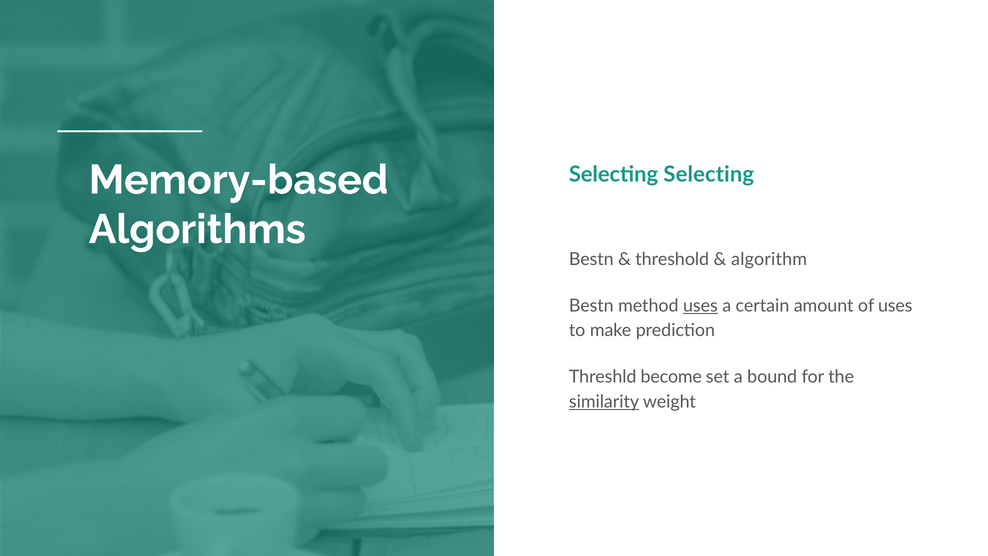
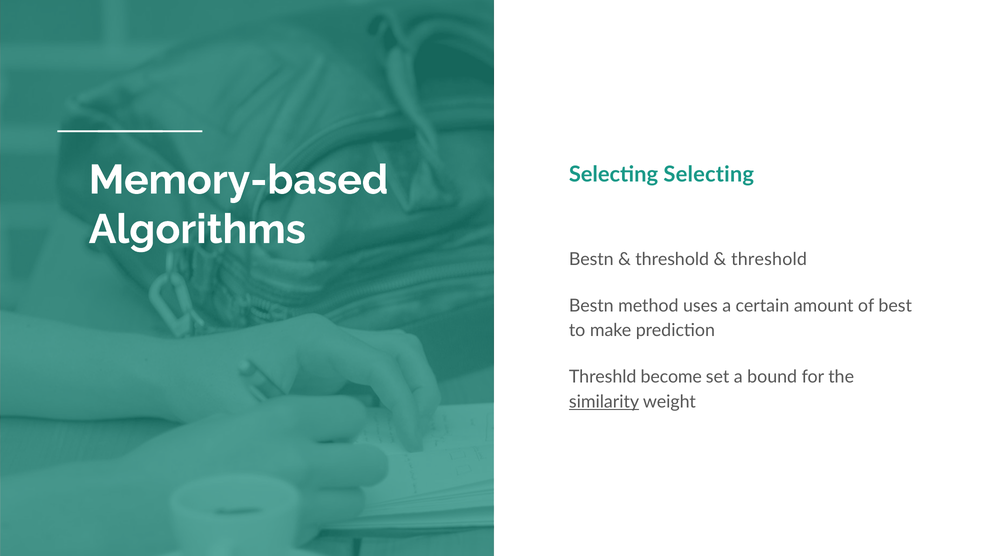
algorithm: algorithm -> threshold (769, 259)
uses underline: present -> none (700, 306)
of uses: uses -> best (895, 306)
